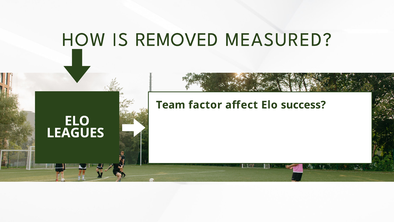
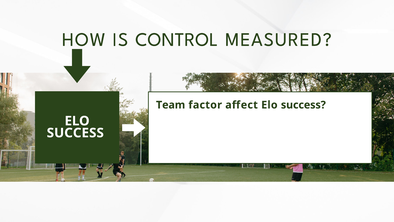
REMOVED: REMOVED -> CONTROL (177, 39)
LEAGUES: LEAGUES -> SUCCESS (75, 133)
